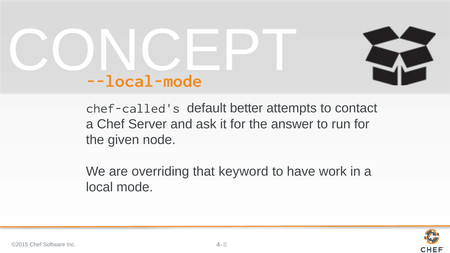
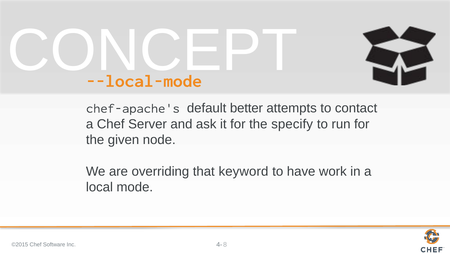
chef-called's: chef-called's -> chef-apache's (133, 108)
answer: answer -> specify (292, 124)
